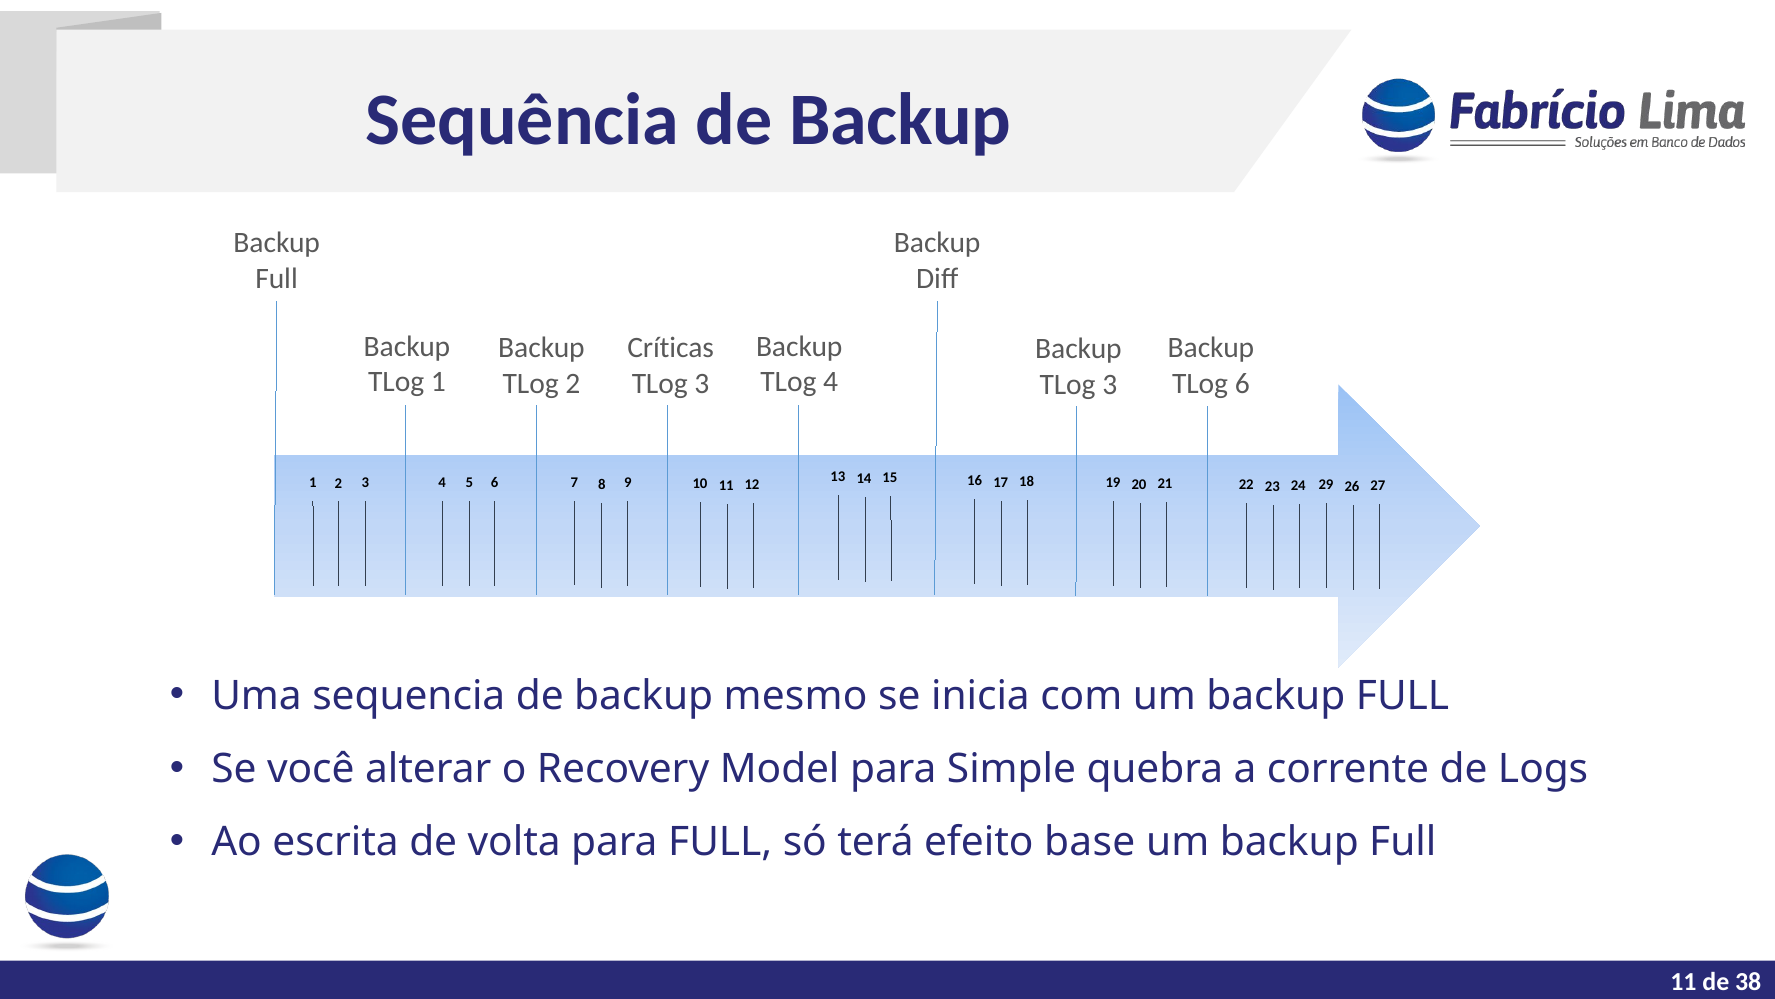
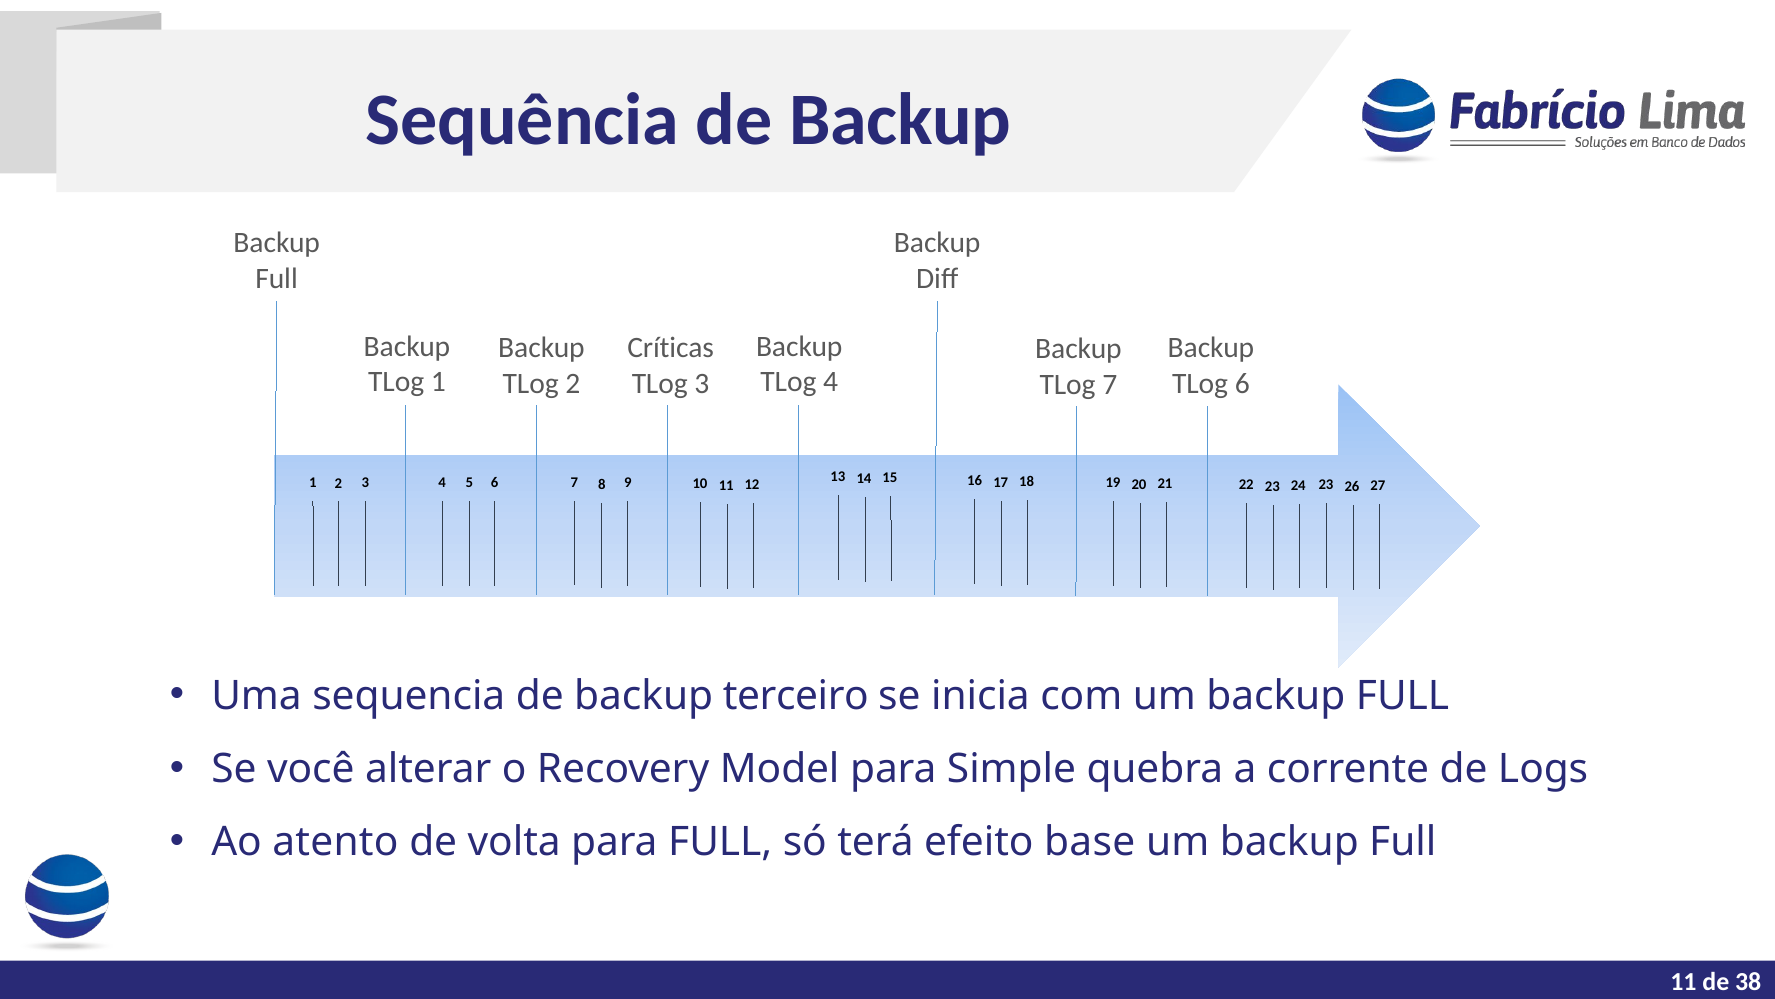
3: 3 -> 7 (1110, 384)
24 29: 29 -> 23 (1326, 484)
mesmo: mesmo -> terceiro (796, 695)
escrita: escrita -> atento (335, 842)
